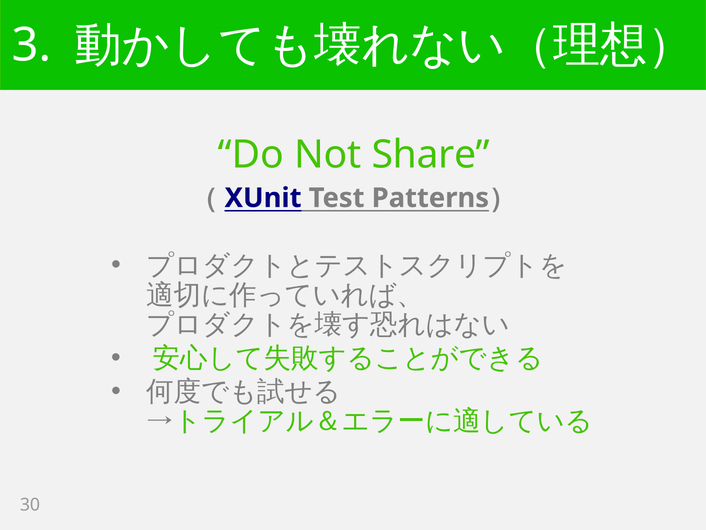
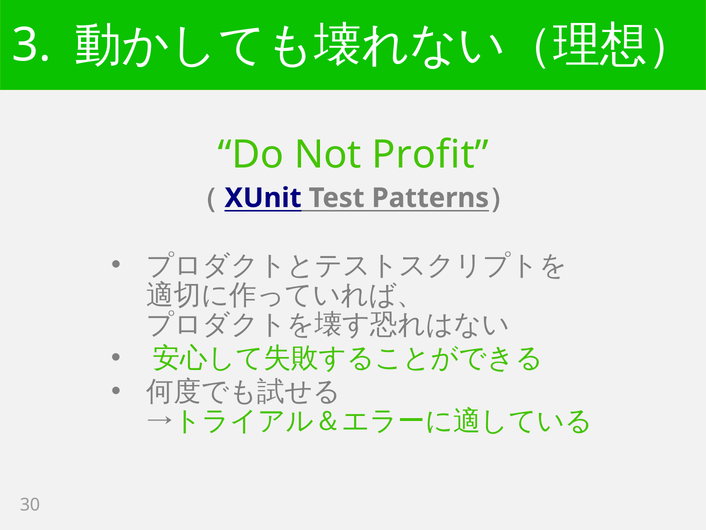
Share: Share -> Profit (430, 155)
